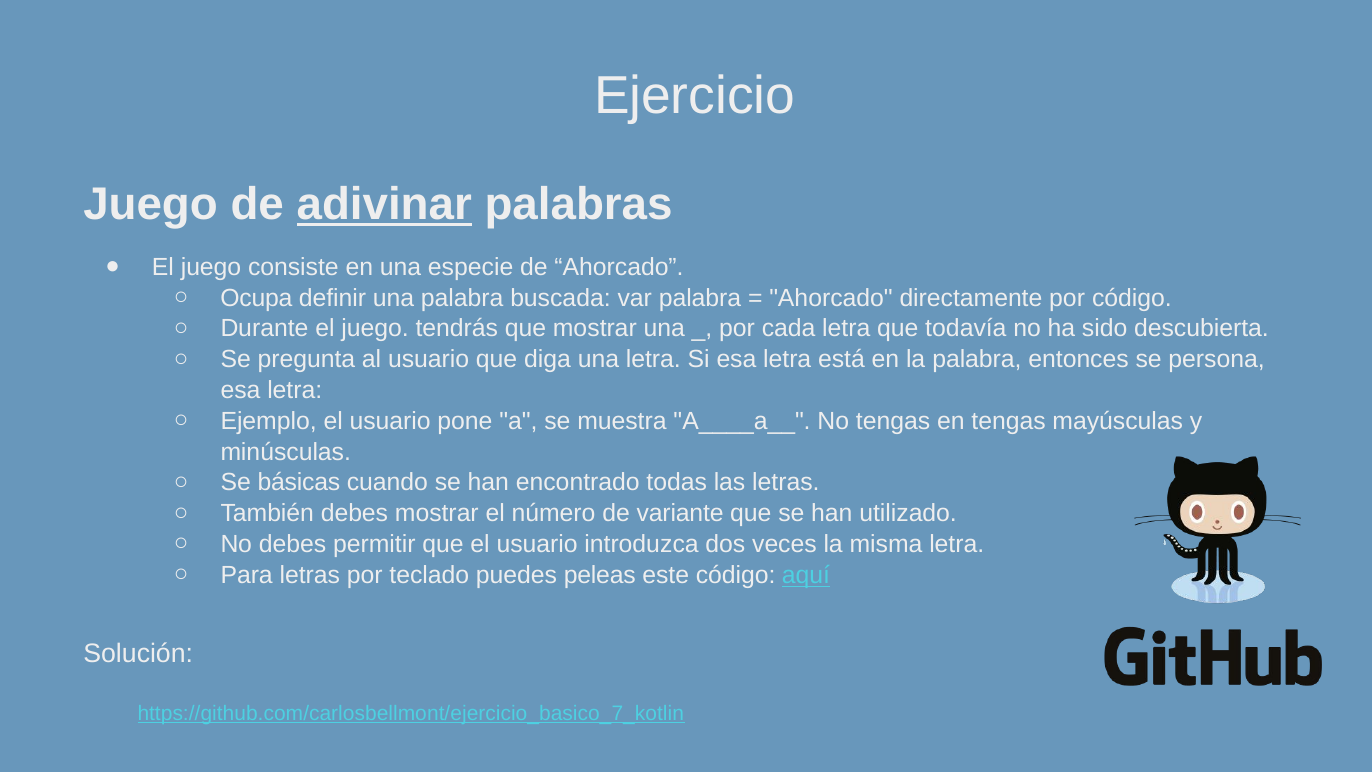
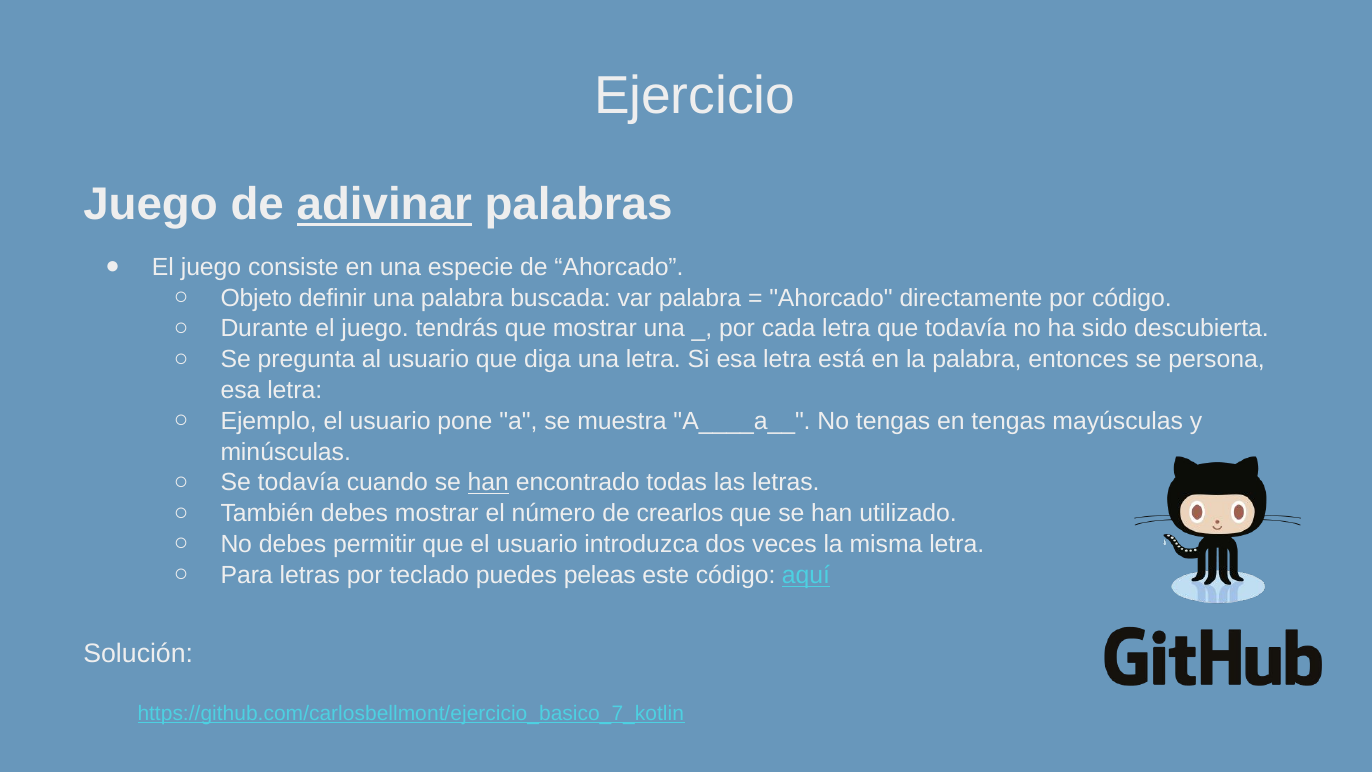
Ocupa: Ocupa -> Objeto (256, 298)
Se básicas: básicas -> todavía (299, 483)
han underline: none -> present (488, 483)
variante: variante -> crearlos (680, 513)
